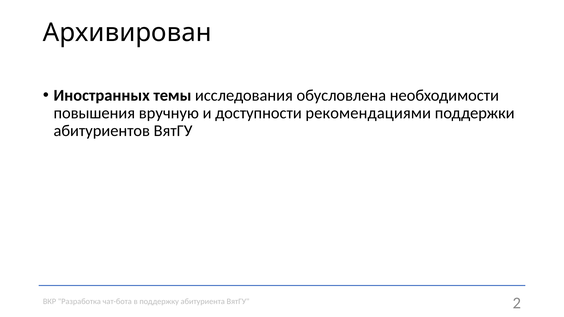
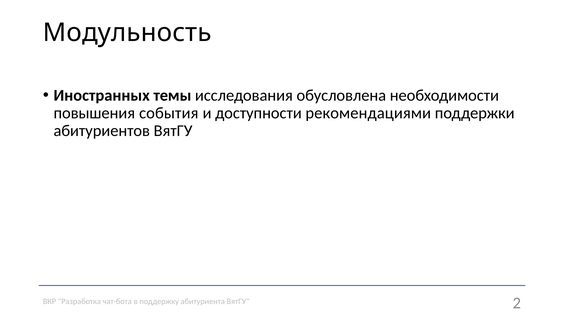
Архивирован: Архивирован -> Модульность (127, 33)
вручную: вручную -> события (169, 113)
